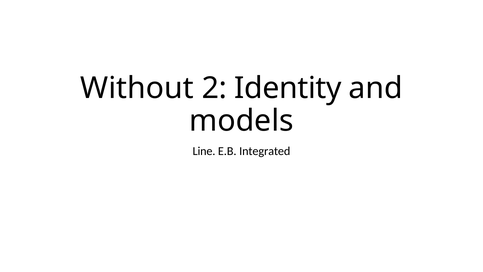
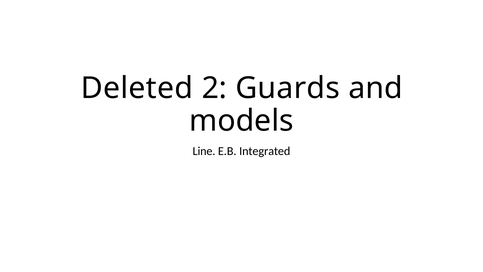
Without: Without -> Deleted (137, 88)
Identity: Identity -> Guards (288, 88)
